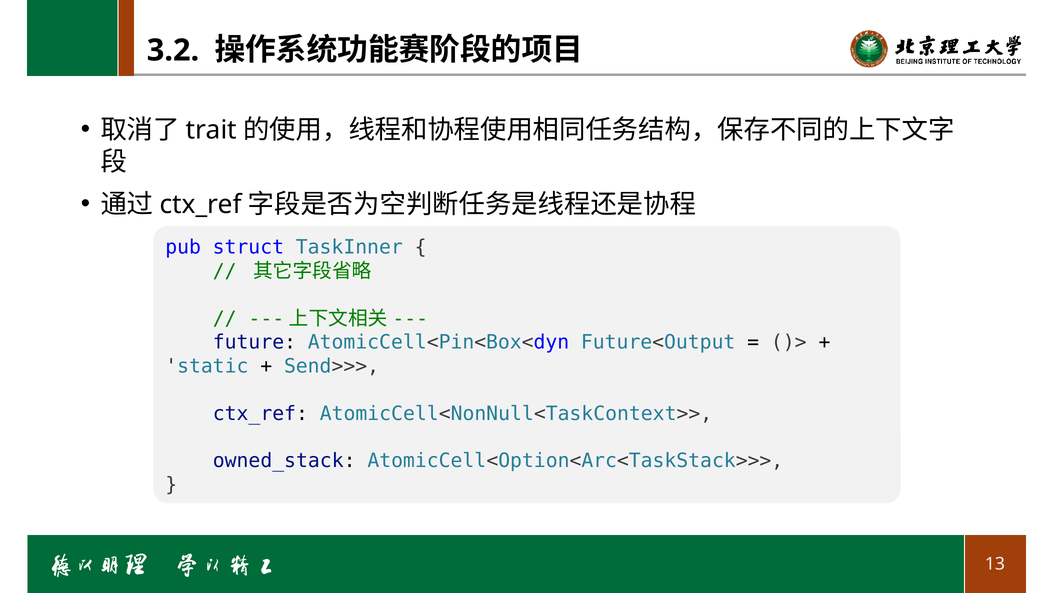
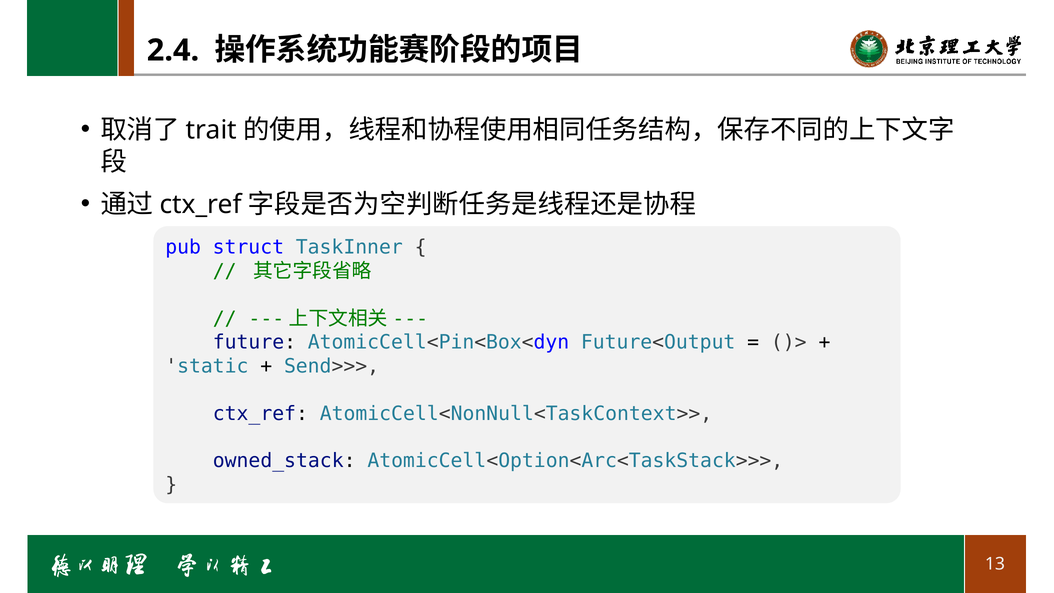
3.2: 3.2 -> 2.4 (173, 50)
